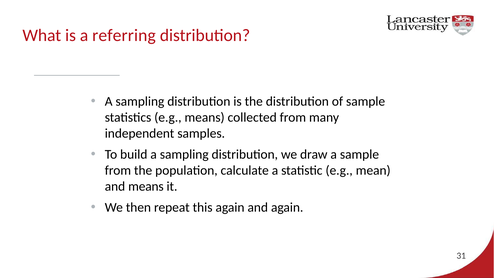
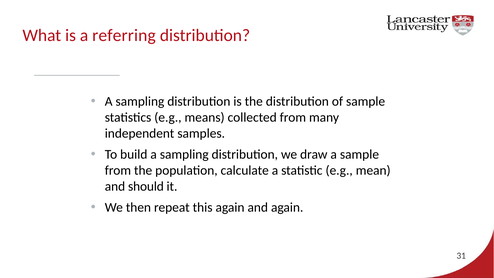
and means: means -> should (146, 186)
